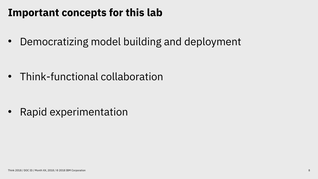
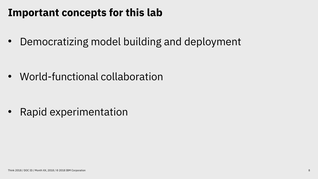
Think-functional: Think-functional -> World-functional (59, 77)
